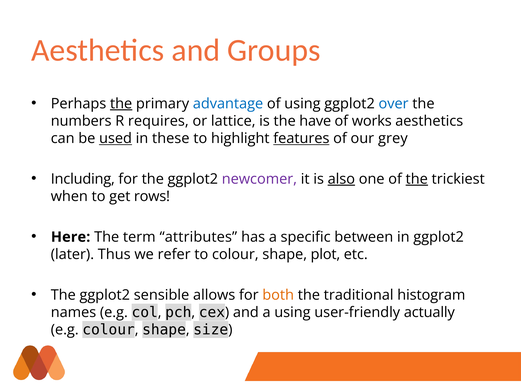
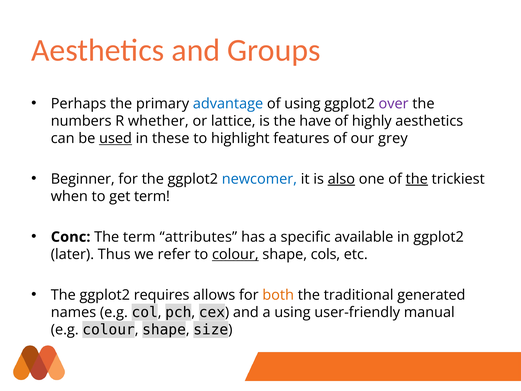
the underline: present -> none (121, 104)
over colour: blue -> purple (394, 104)
requires: requires -> whether (158, 121)
works: works -> highly (372, 121)
features underline: present -> none (301, 138)
Including: Including -> Beginner (83, 179)
newcomer colour: purple -> blue (259, 179)
get rows: rows -> term (152, 196)
Here: Here -> Conc (71, 237)
between: between -> available (364, 237)
colour underline: none -> present (235, 254)
plot: plot -> cols (325, 254)
sensible: sensible -> requires (162, 295)
histogram: histogram -> generated (431, 295)
actually: actually -> manual (429, 312)
